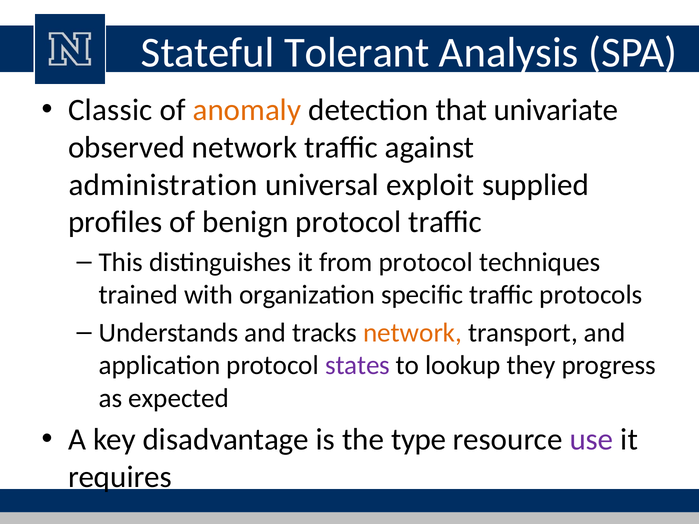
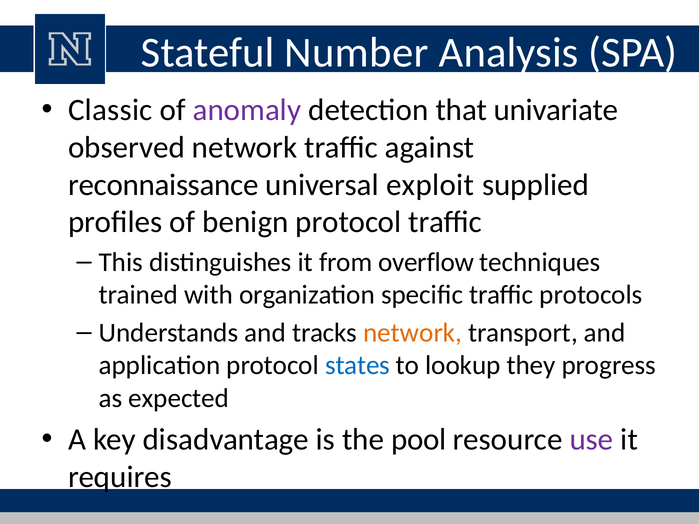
Tolerant: Tolerant -> Number (356, 53)
anomaly colour: orange -> purple (247, 110)
administration: administration -> reconnaissance (163, 185)
from protocol: protocol -> overflow (426, 262)
states colour: purple -> blue (358, 366)
type: type -> pool (419, 440)
